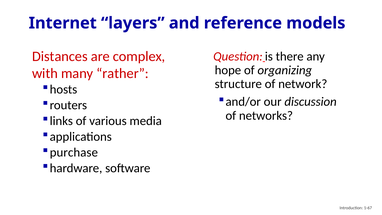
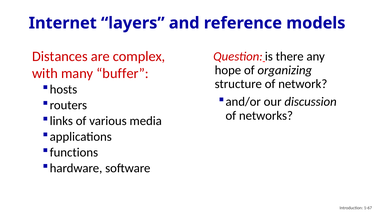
rather: rather -> buffer (123, 73)
purchase: purchase -> functions (74, 152)
